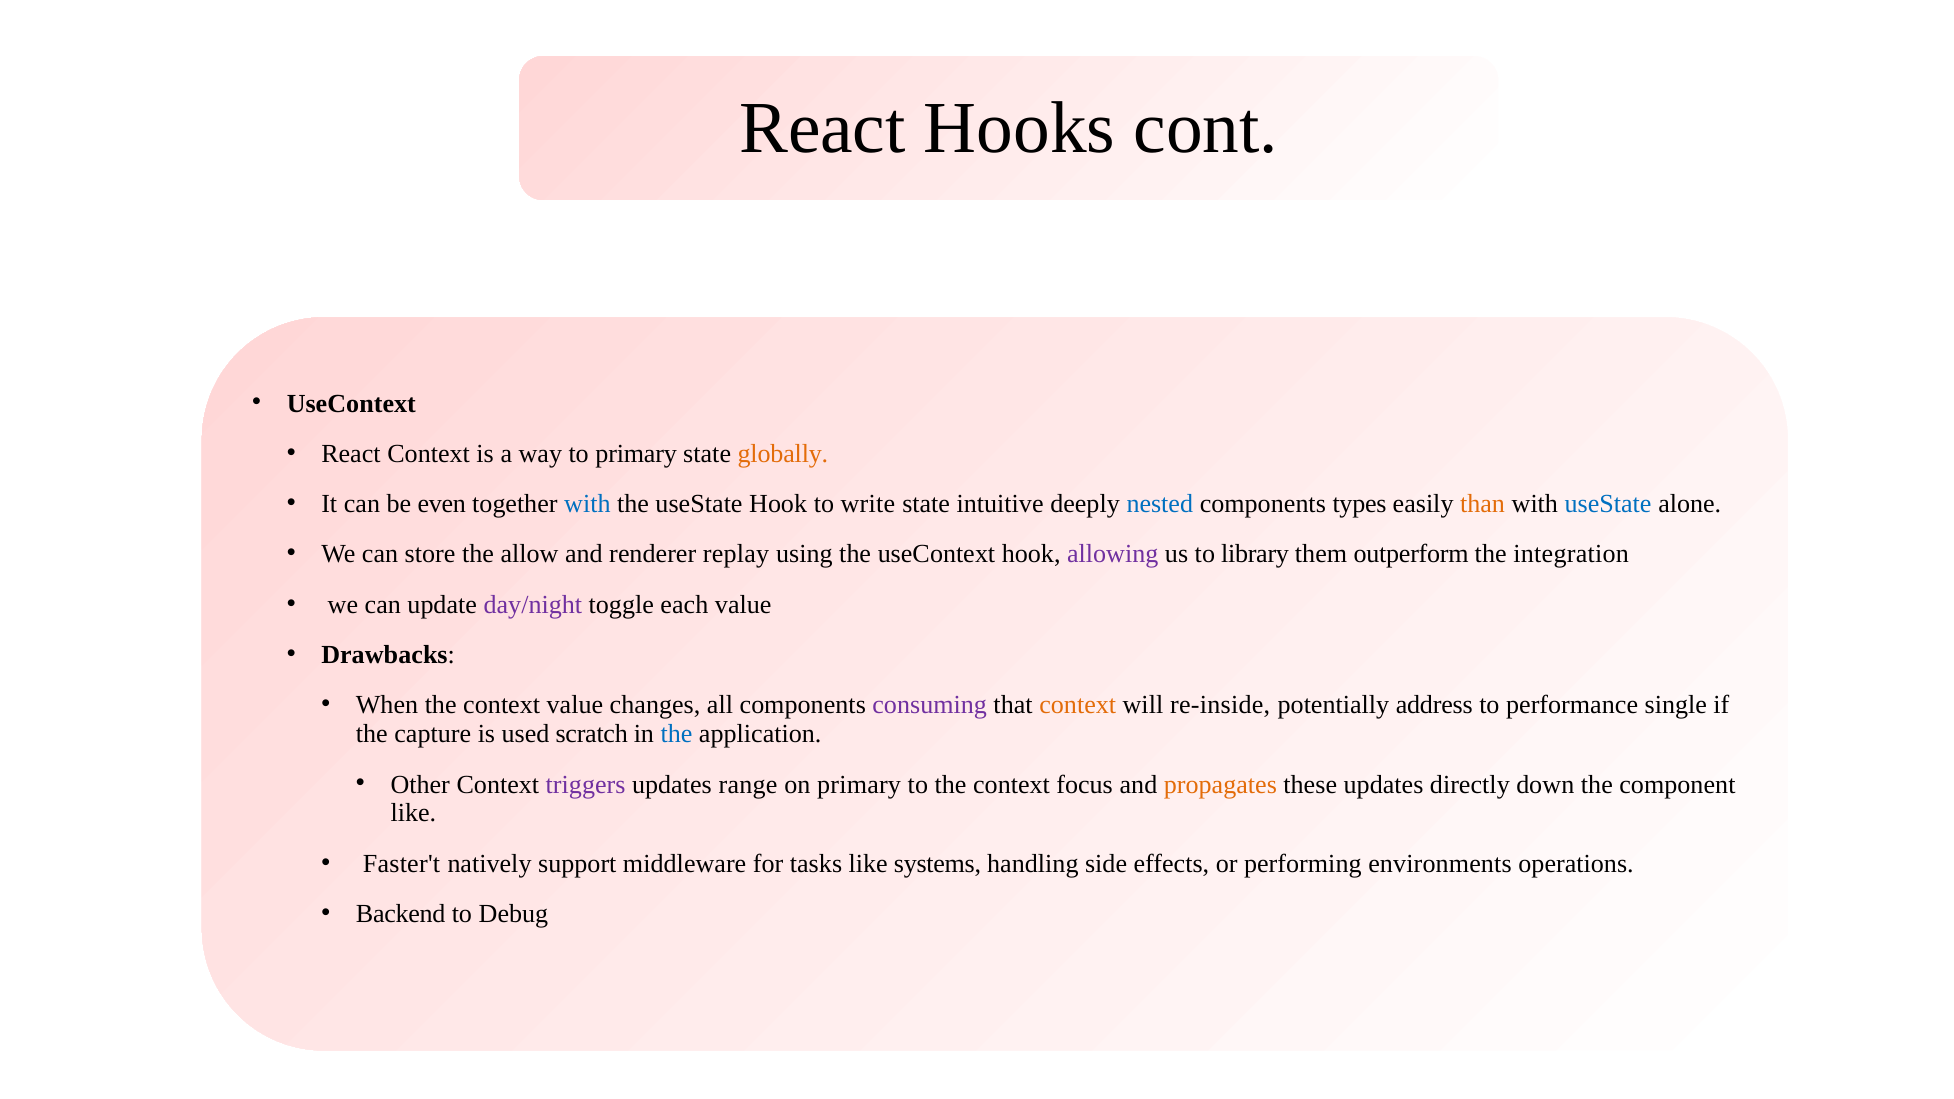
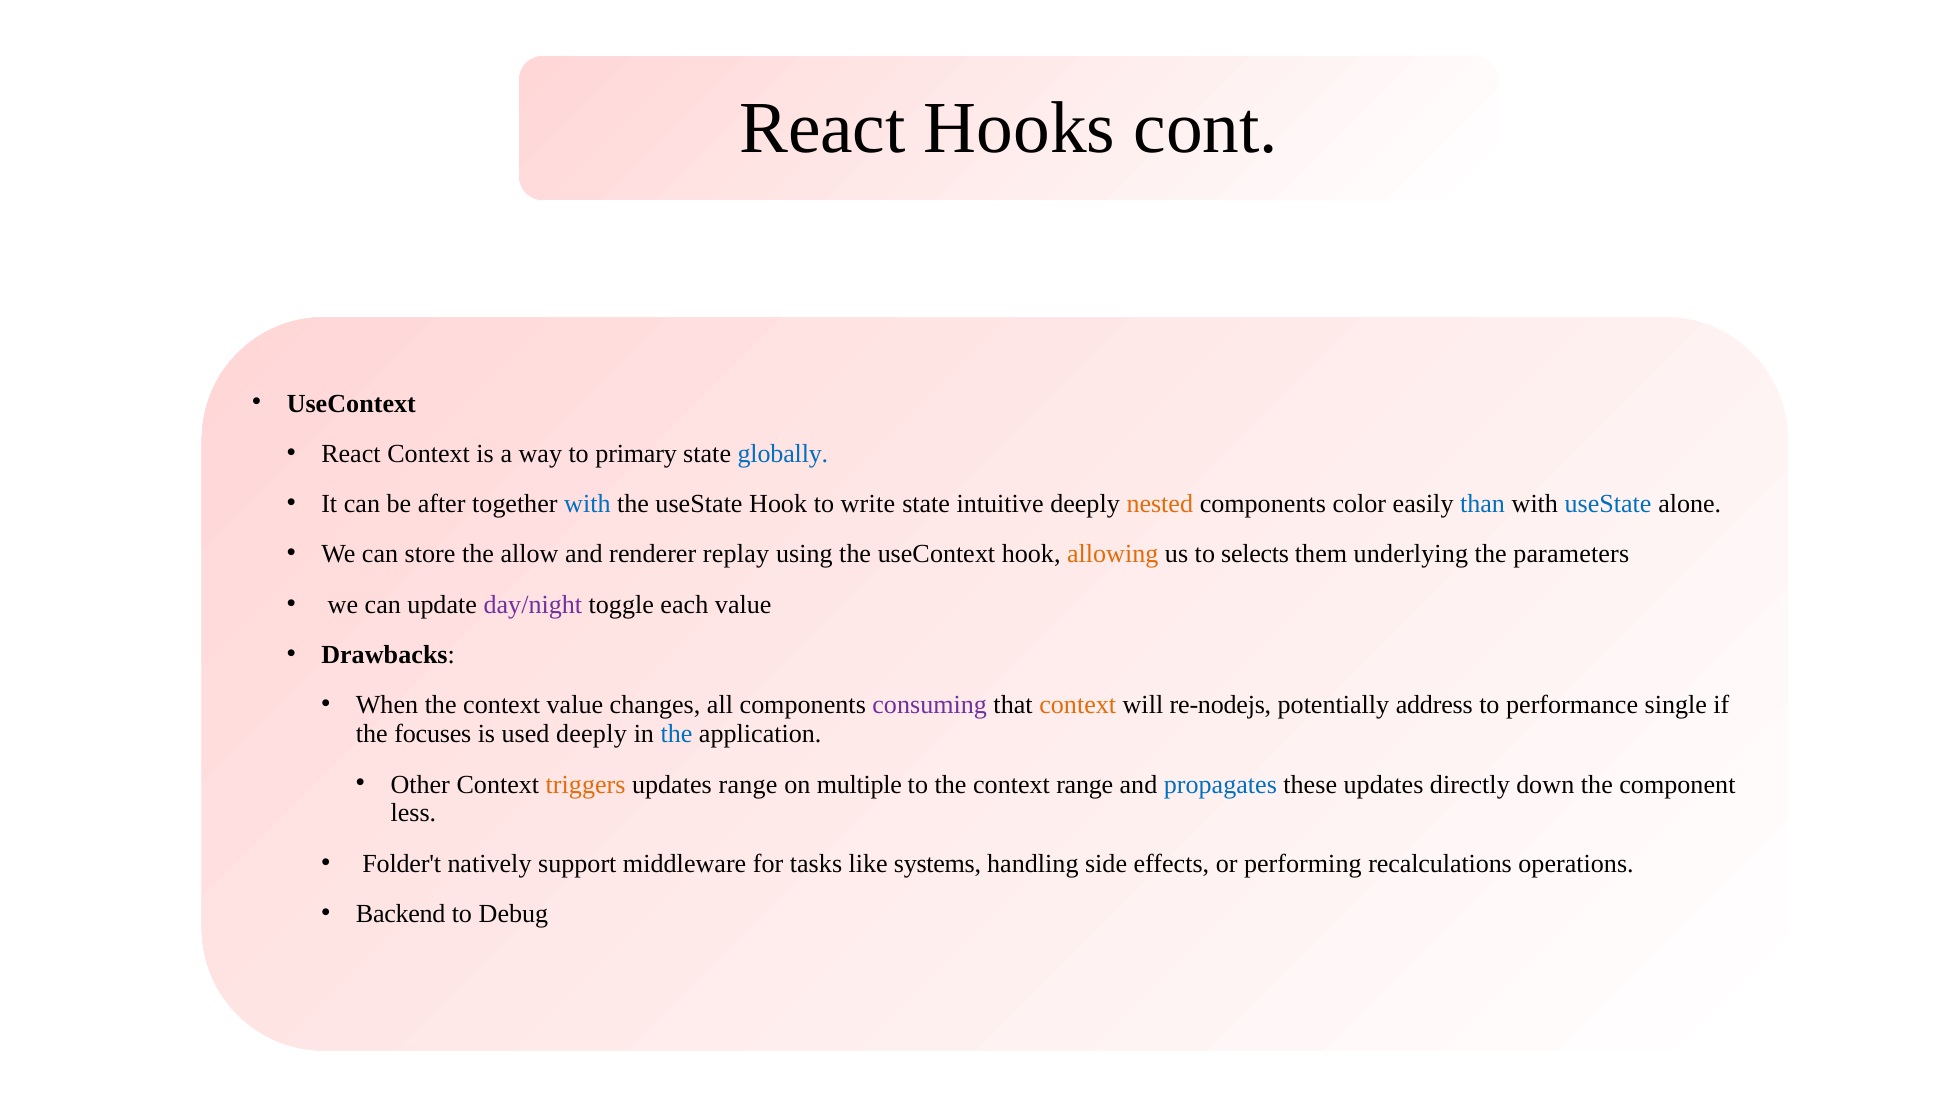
globally colour: orange -> blue (783, 454)
even: even -> after (442, 504)
nested colour: blue -> orange (1160, 504)
types: types -> color (1359, 504)
than colour: orange -> blue (1483, 504)
allowing colour: purple -> orange (1113, 554)
library: library -> selects (1255, 554)
outperform: outperform -> underlying (1411, 554)
integration: integration -> parameters (1571, 554)
re-inside: re-inside -> re-nodejs (1220, 705)
capture: capture -> focuses (433, 734)
used scratch: scratch -> deeply (591, 734)
triggers colour: purple -> orange (586, 784)
on primary: primary -> multiple (859, 784)
context focus: focus -> range (1085, 784)
propagates colour: orange -> blue (1220, 784)
like: like -> less (413, 813)
Faster't: Faster't -> Folder't (402, 864)
environments: environments -> recalculations (1440, 864)
